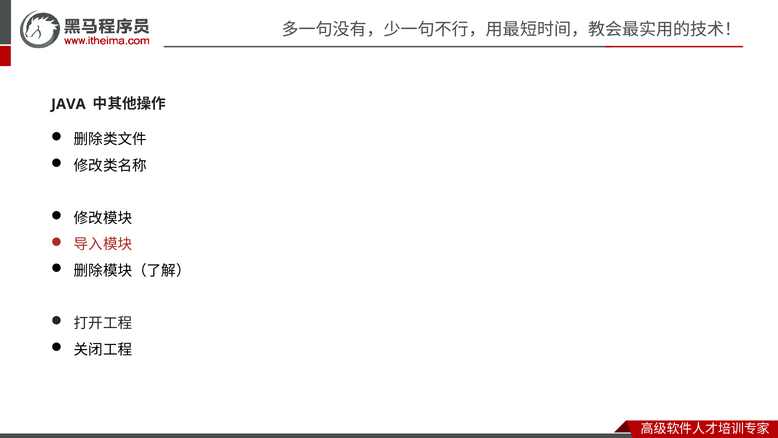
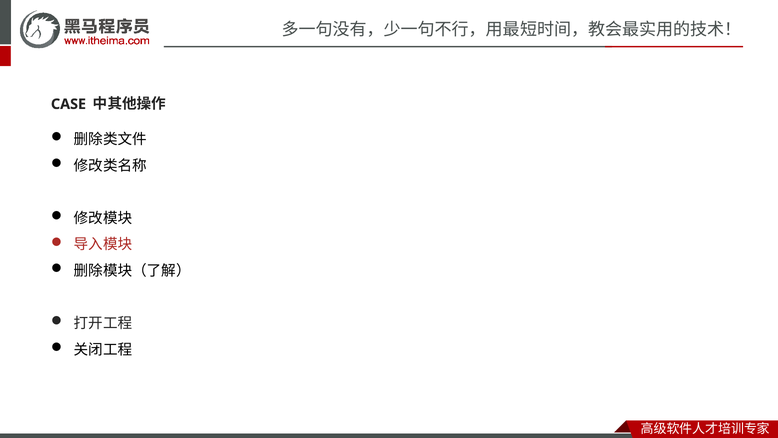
JAVA: JAVA -> CASE (68, 104)
